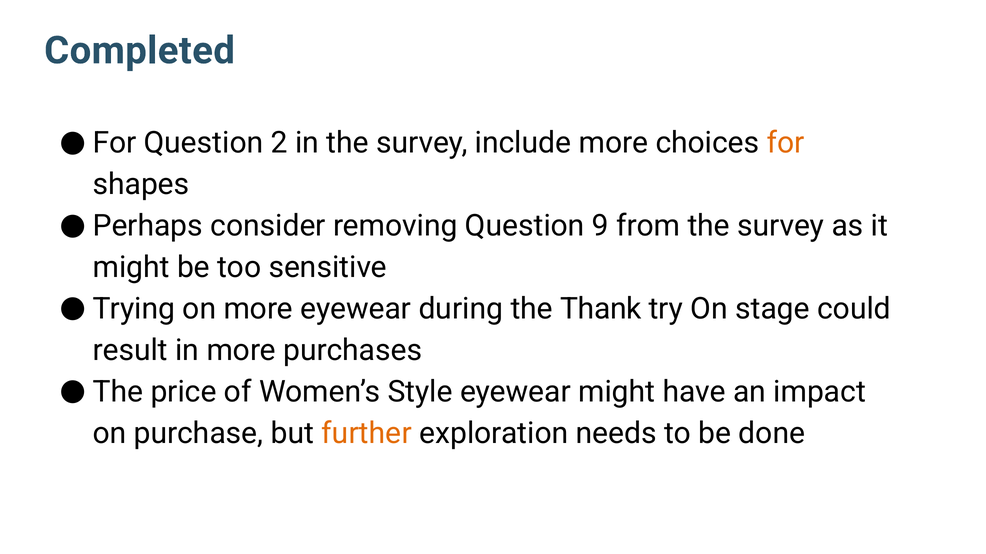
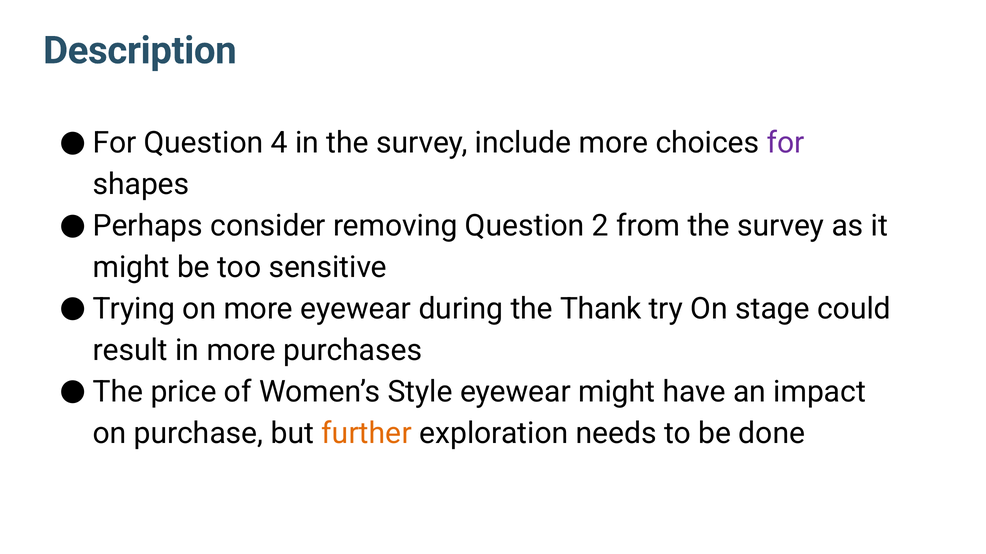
Completed: Completed -> Description (140, 51)
2: 2 -> 4 (279, 143)
for colour: orange -> purple (786, 143)
9: 9 -> 2 (600, 226)
